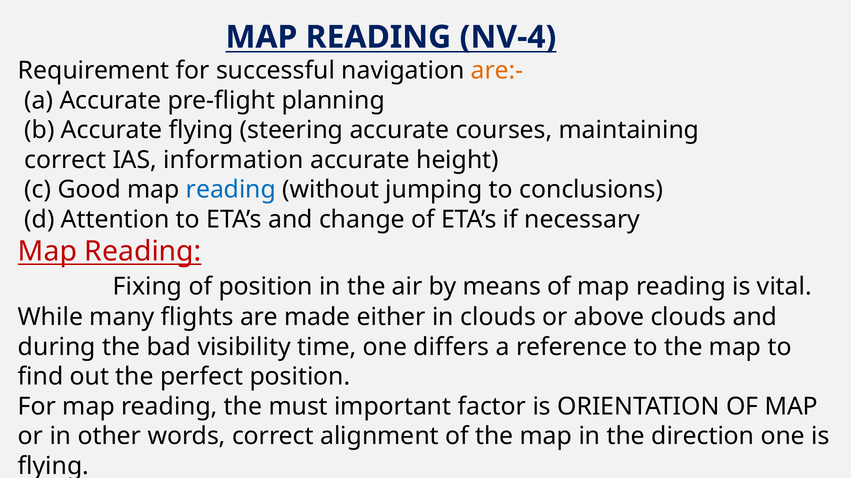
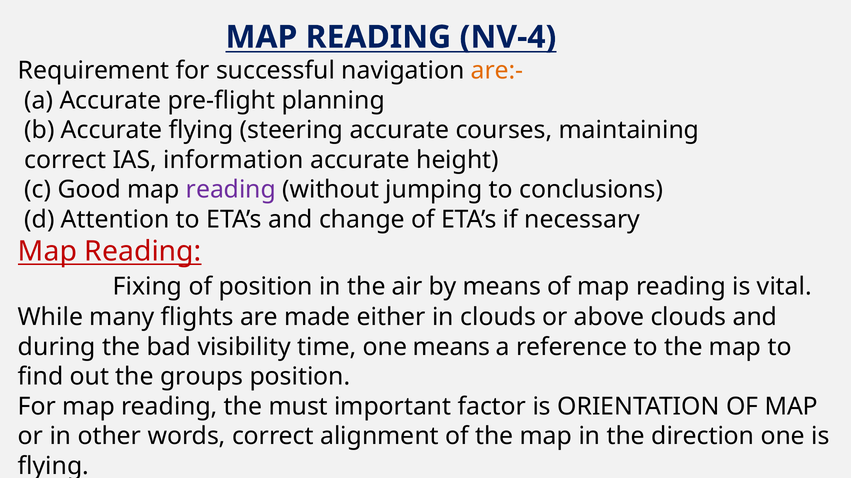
reading colour: blue -> purple (231, 190)
one differs: differs -> means (452, 347)
perfect: perfect -> groups (202, 377)
